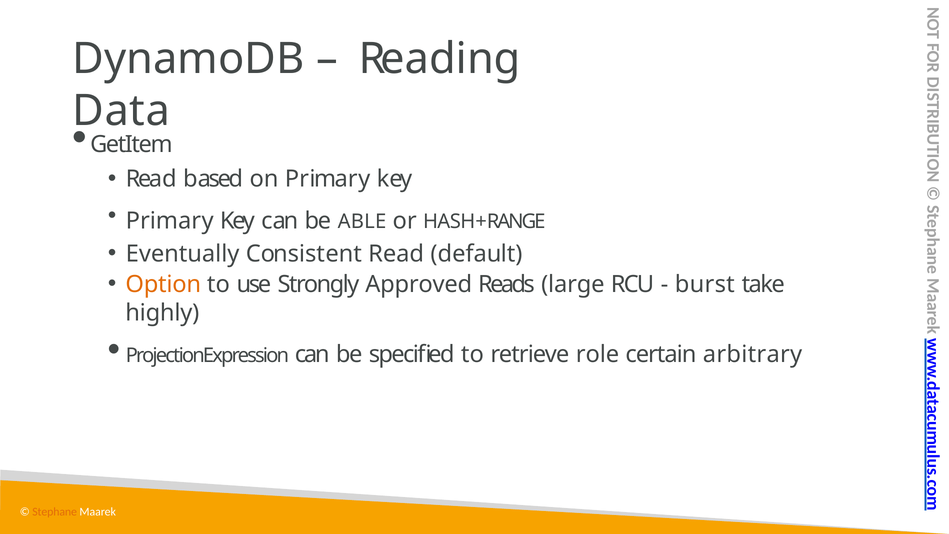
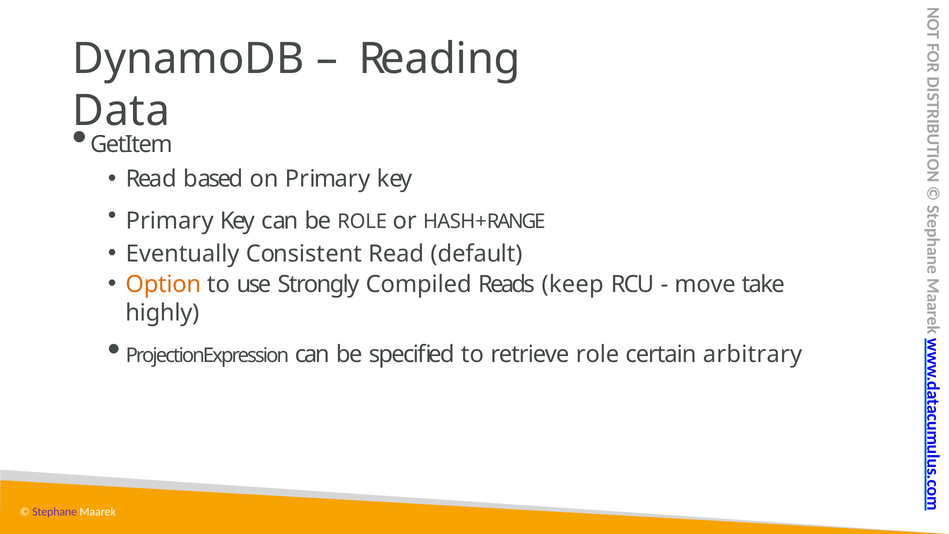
be ABLE: ABLE -> ROLE (362, 222)
Approved: Approved -> Compiled (419, 284)
large: large -> keep (573, 284)
burst: burst -> move (705, 284)
Stephane colour: orange -> purple (55, 512)
